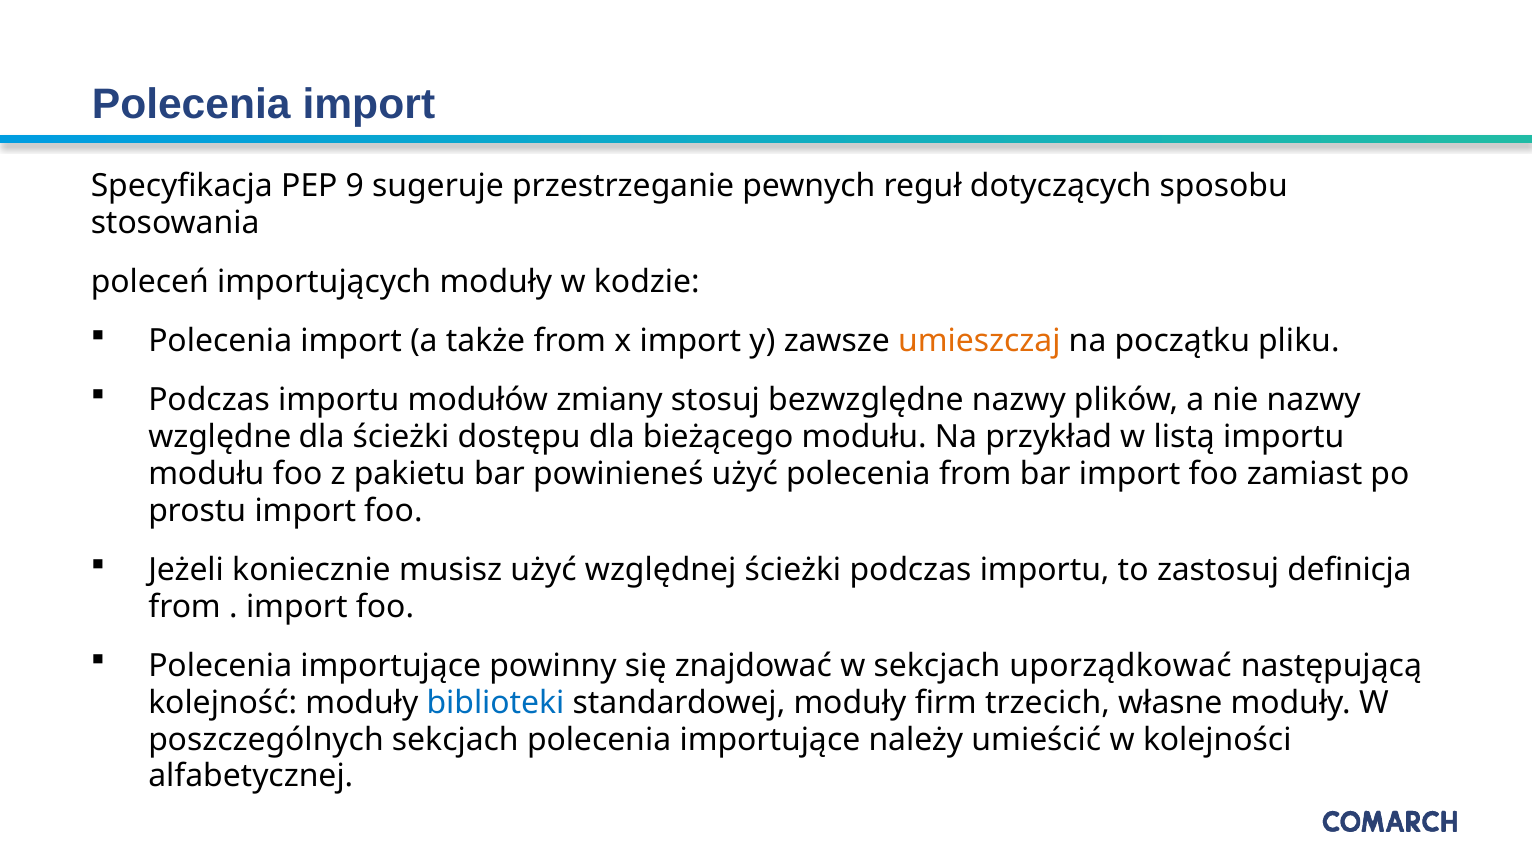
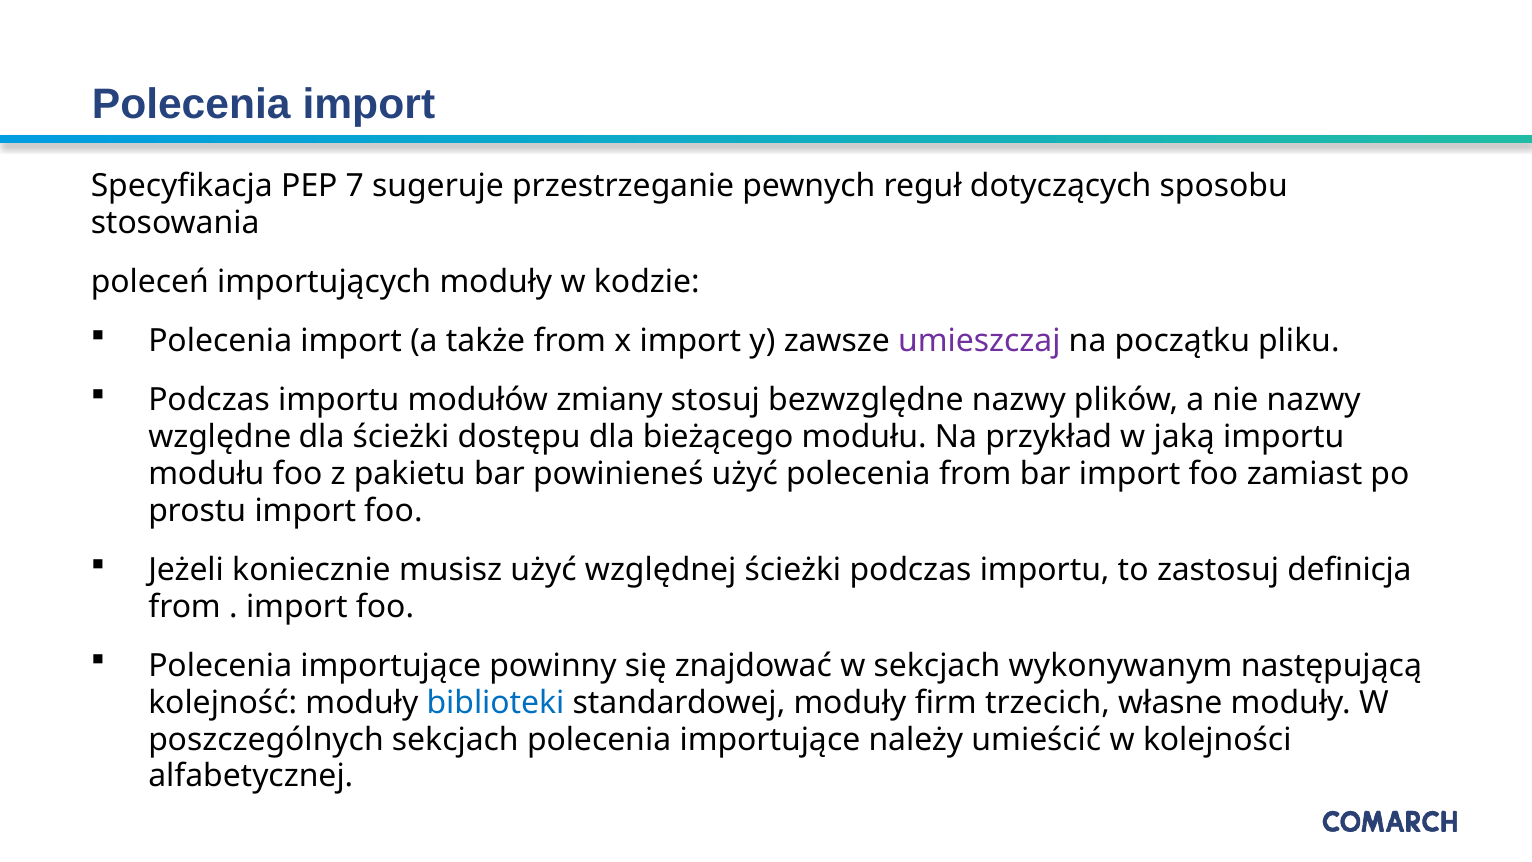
9: 9 -> 7 (355, 186)
umieszczaj colour: orange -> purple (979, 341)
listą: listą -> jaką (1184, 437)
uporządkować: uporządkować -> wykonywanym (1121, 666)
